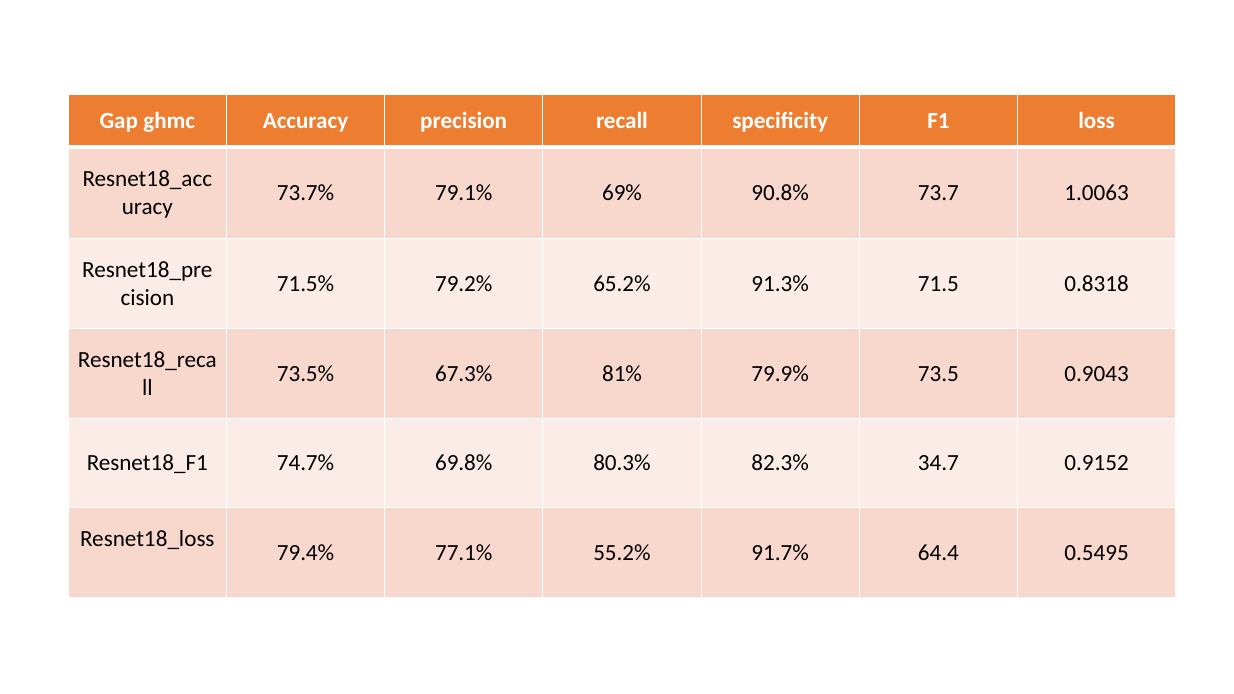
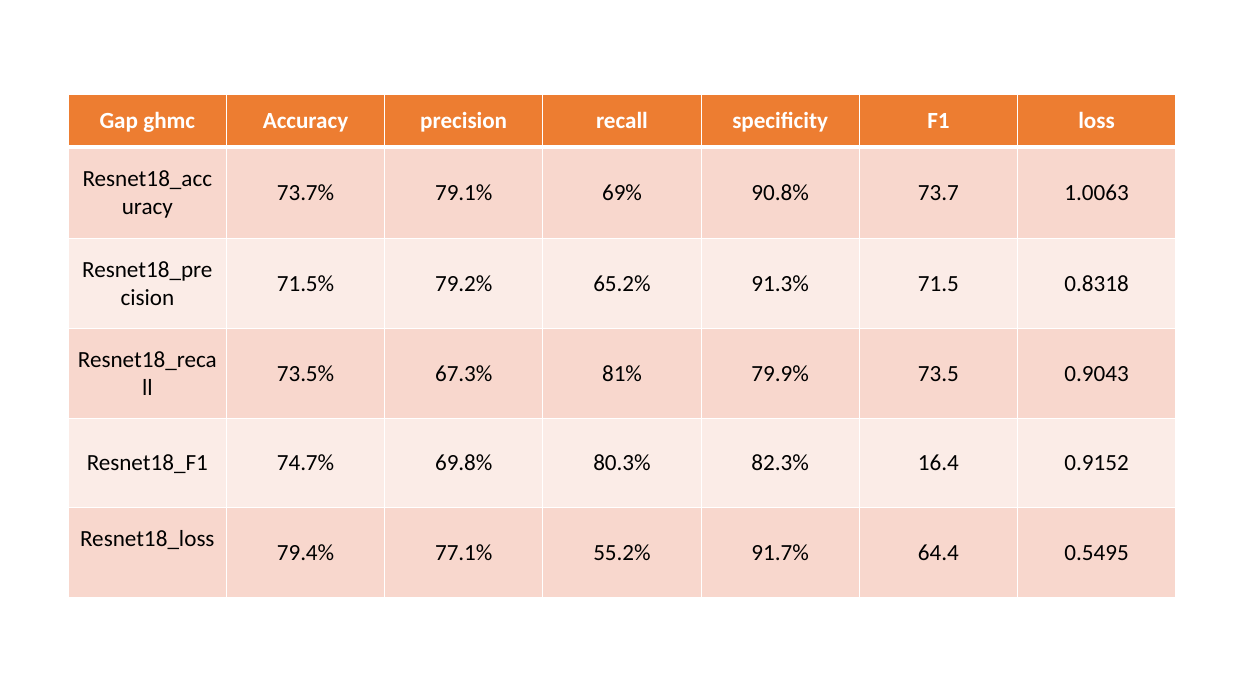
34.7: 34.7 -> 16.4 (938, 463)
